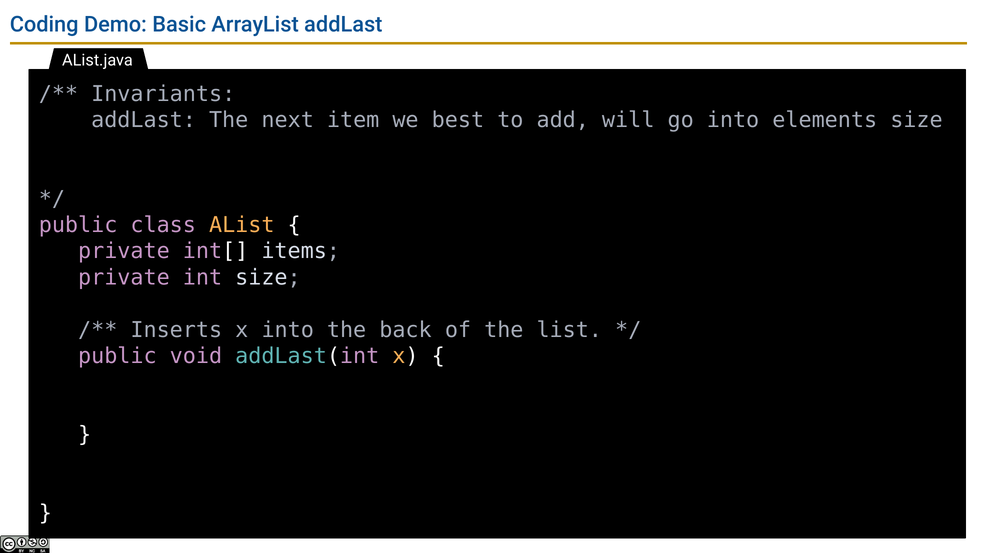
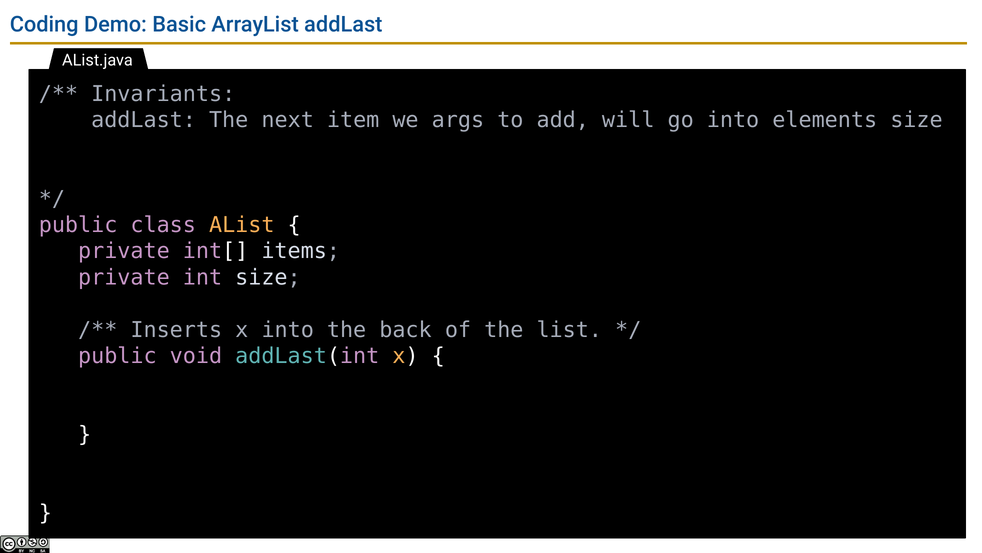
best: best -> args (458, 120)
